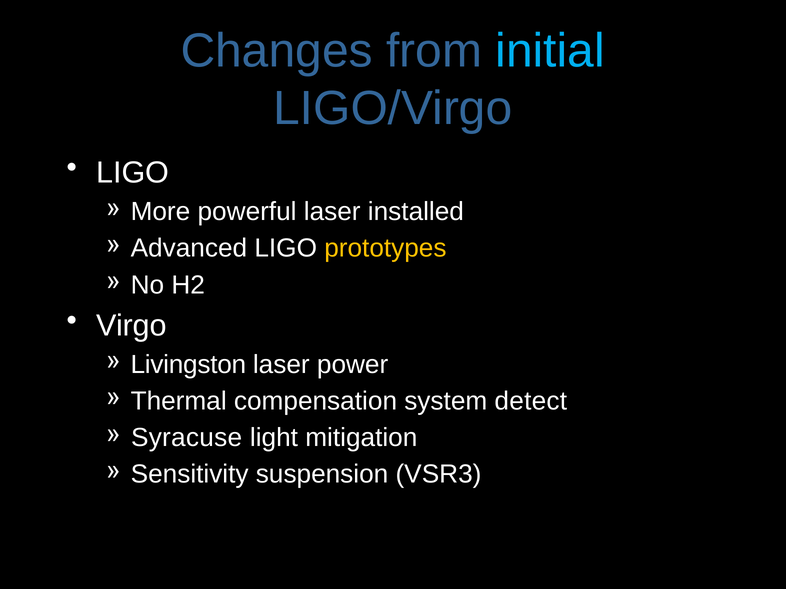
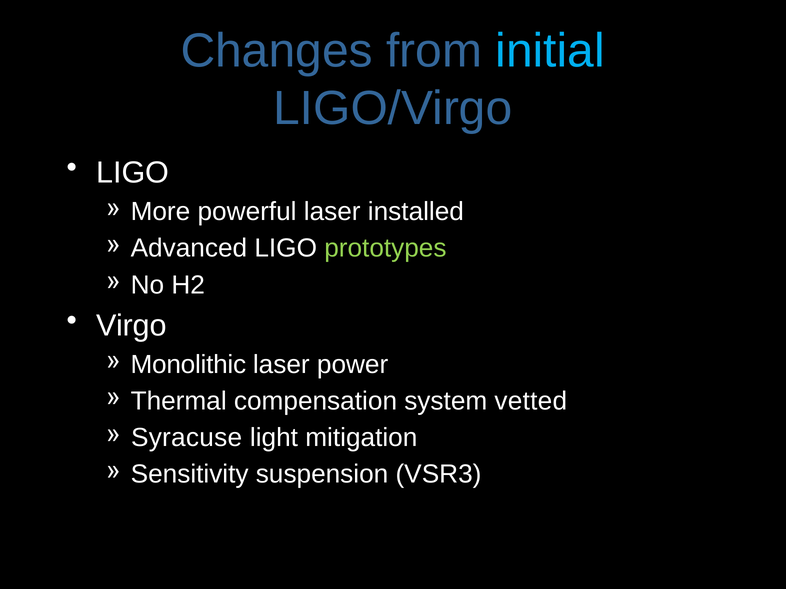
prototypes colour: yellow -> light green (385, 249)
Livingston: Livingston -> Monolithic (188, 365)
detect: detect -> vetted (531, 401)
